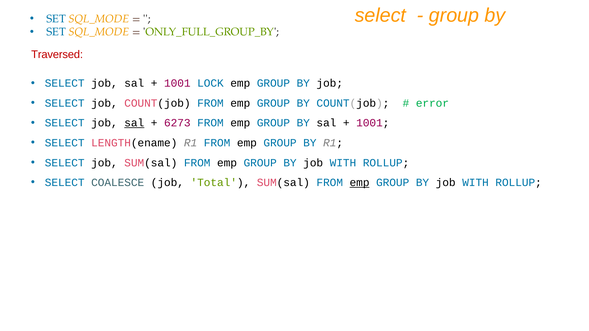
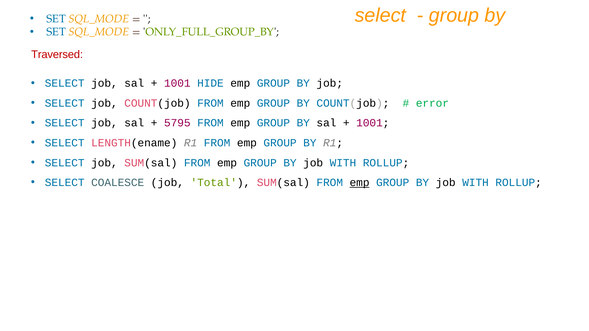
LOCK: LOCK -> HIDE (210, 83)
sal underline: present -> none (134, 123)
6273: 6273 -> 5795 (177, 123)
